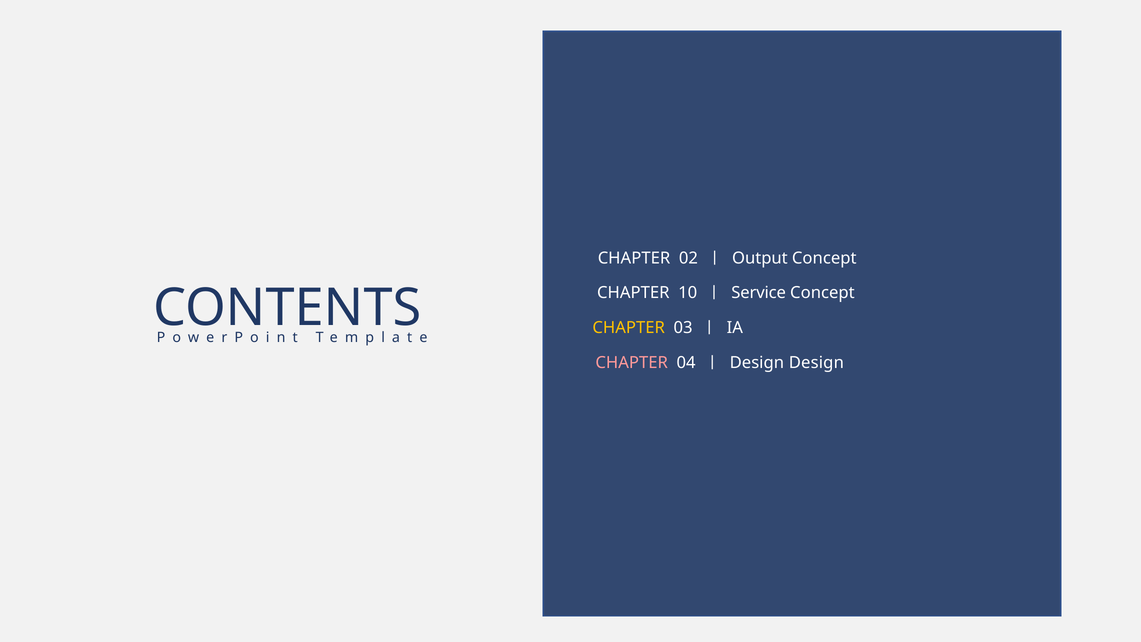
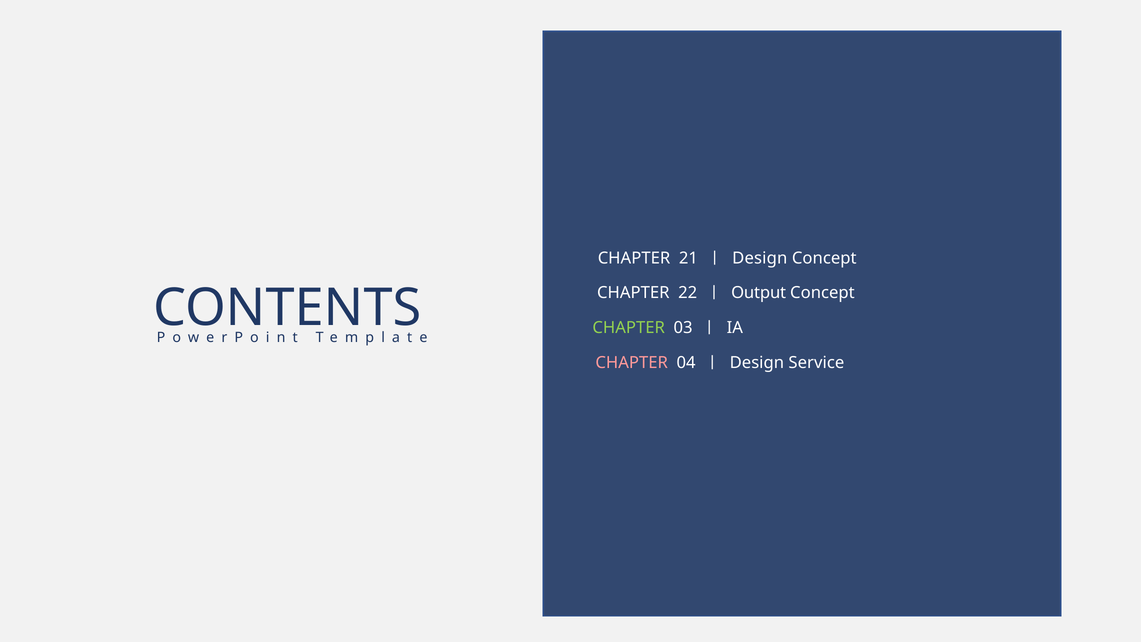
02: 02 -> 21 (688, 258)
Output: Output -> Design (760, 258)
10: 10 -> 22 (688, 293)
Service: Service -> Output (759, 293)
CHAPTER colour: yellow -> light green (629, 328)
Design Design: Design -> Service (816, 363)
